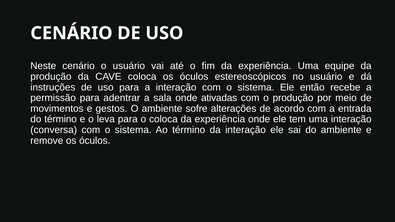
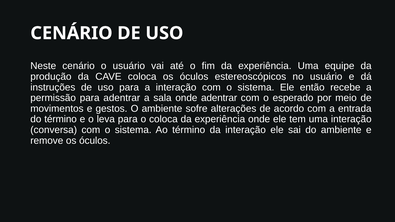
onde ativadas: ativadas -> adentrar (219, 98)
o produção: produção -> esperado (293, 98)
